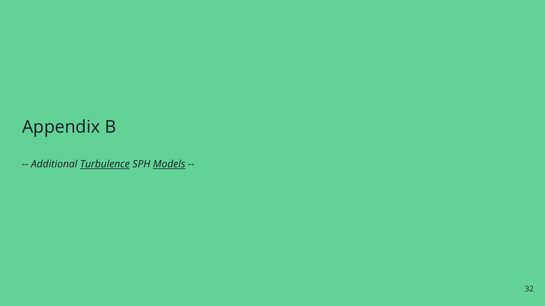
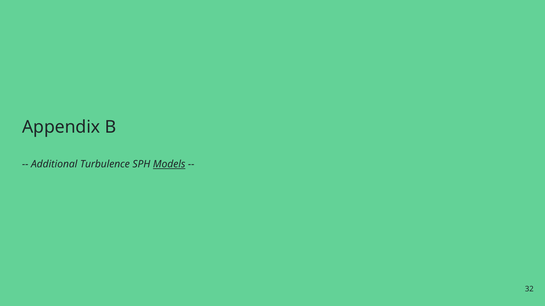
Turbulence underline: present -> none (105, 164)
